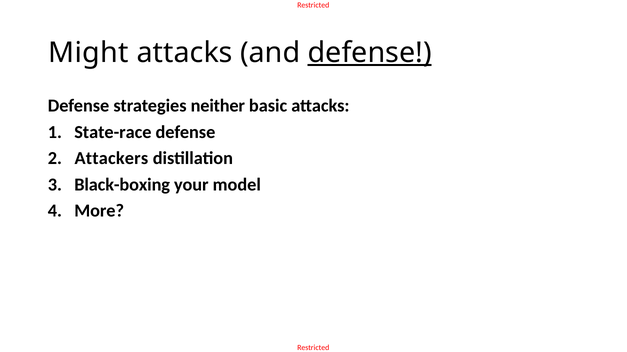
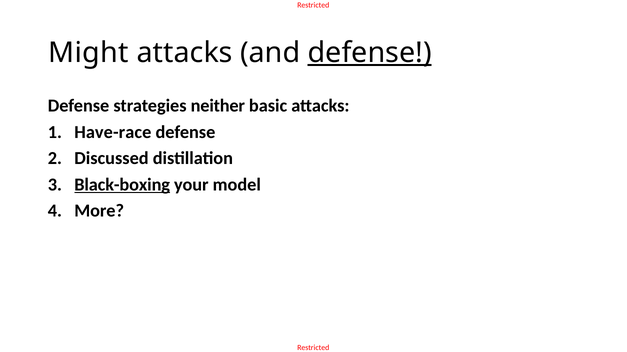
State-race: State-race -> Have-race (113, 132)
Attackers: Attackers -> Discussed (111, 159)
Black-boxing underline: none -> present (122, 185)
